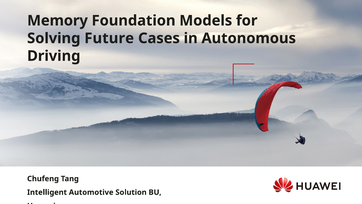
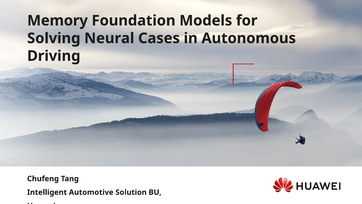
Future: Future -> Neural (109, 38)
